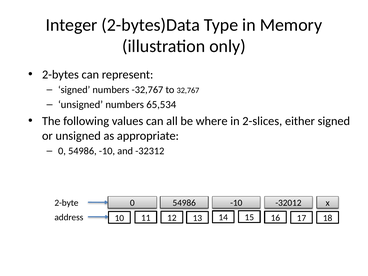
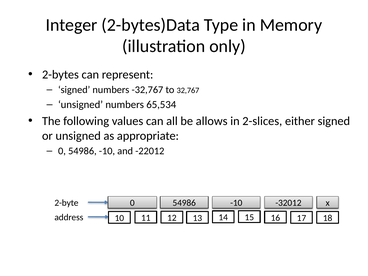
where: where -> allows (212, 121)
-32312: -32312 -> -22012 (150, 151)
